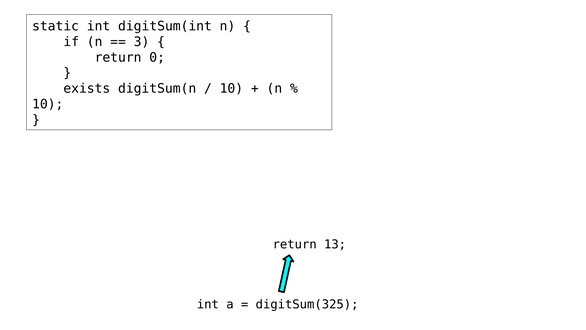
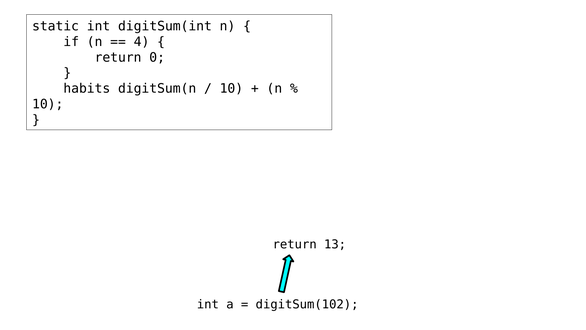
3: 3 -> 4 (142, 42)
exists: exists -> habits (87, 89)
digitSum(325: digitSum(325 -> digitSum(102 (307, 304)
